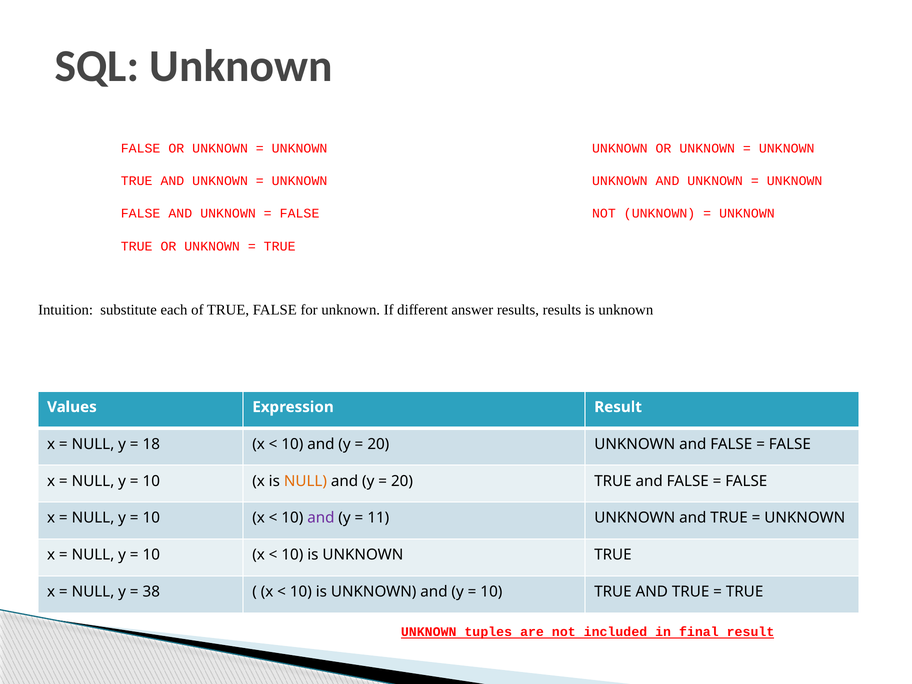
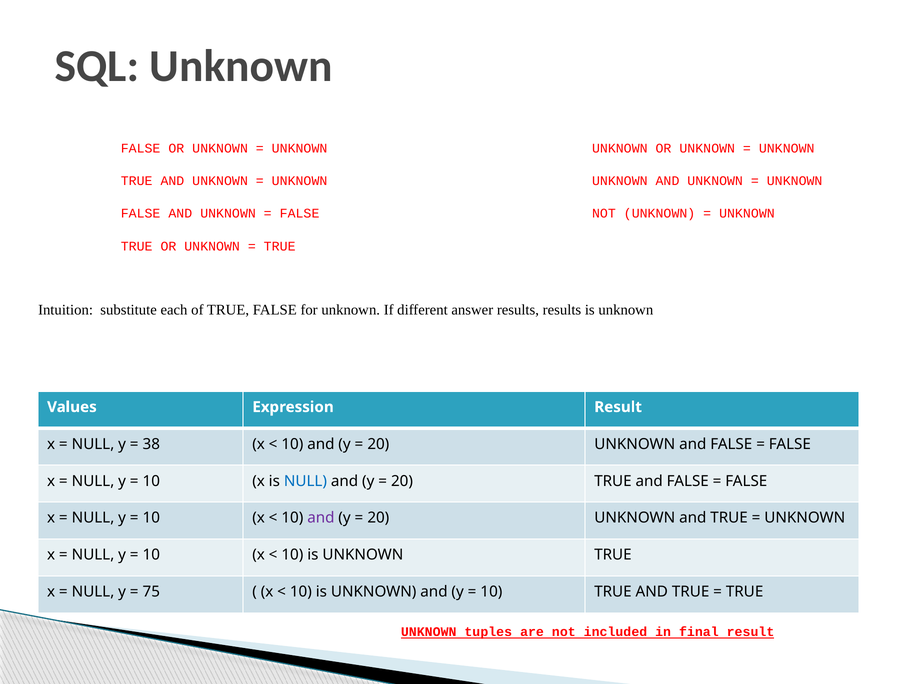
18: 18 -> 38 (151, 444)
NULL colour: orange -> blue (305, 481)
11: 11 -> 20 (378, 518)
38: 38 -> 75 (151, 592)
